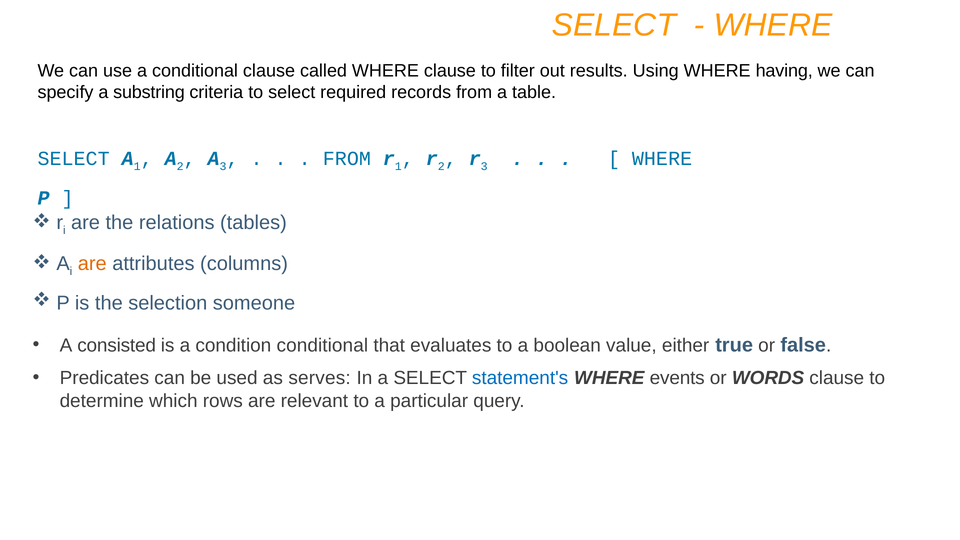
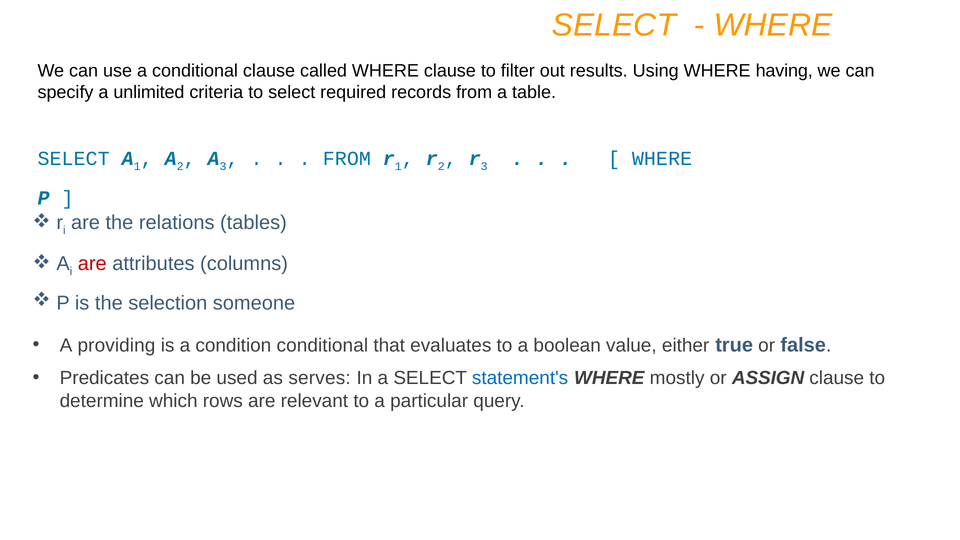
substring: substring -> unlimited (149, 93)
are colour: orange -> red (92, 264)
consisted: consisted -> providing (116, 346)
events: events -> mostly (677, 378)
WORDS: WORDS -> ASSIGN (768, 378)
